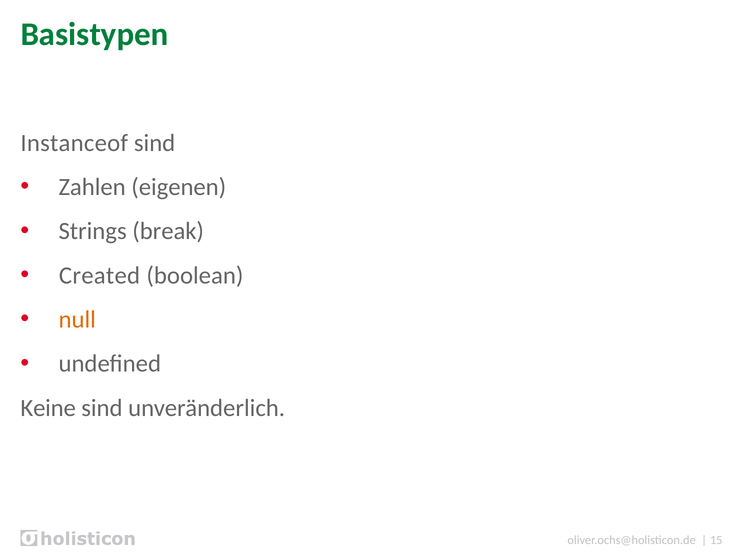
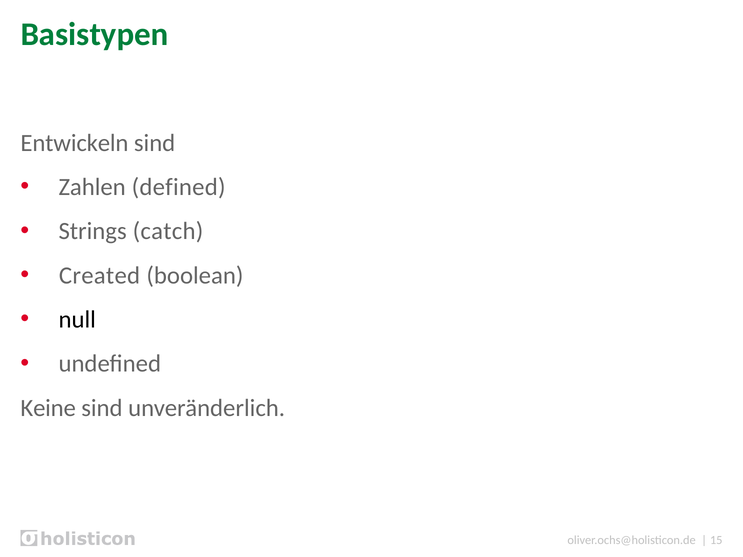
Instanceof: Instanceof -> Entwickeln (74, 143)
eigenen: eigenen -> defined (179, 187)
break: break -> catch (168, 231)
null colour: orange -> black (77, 320)
